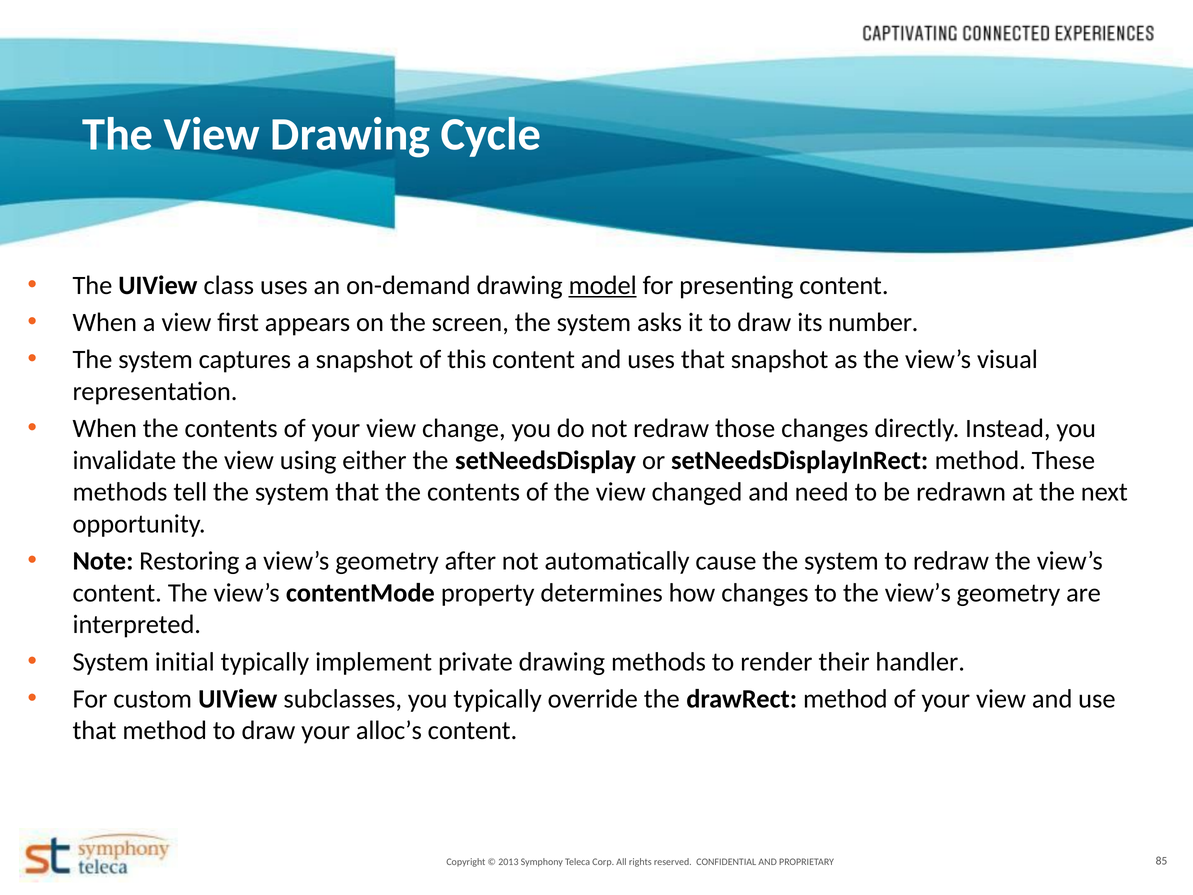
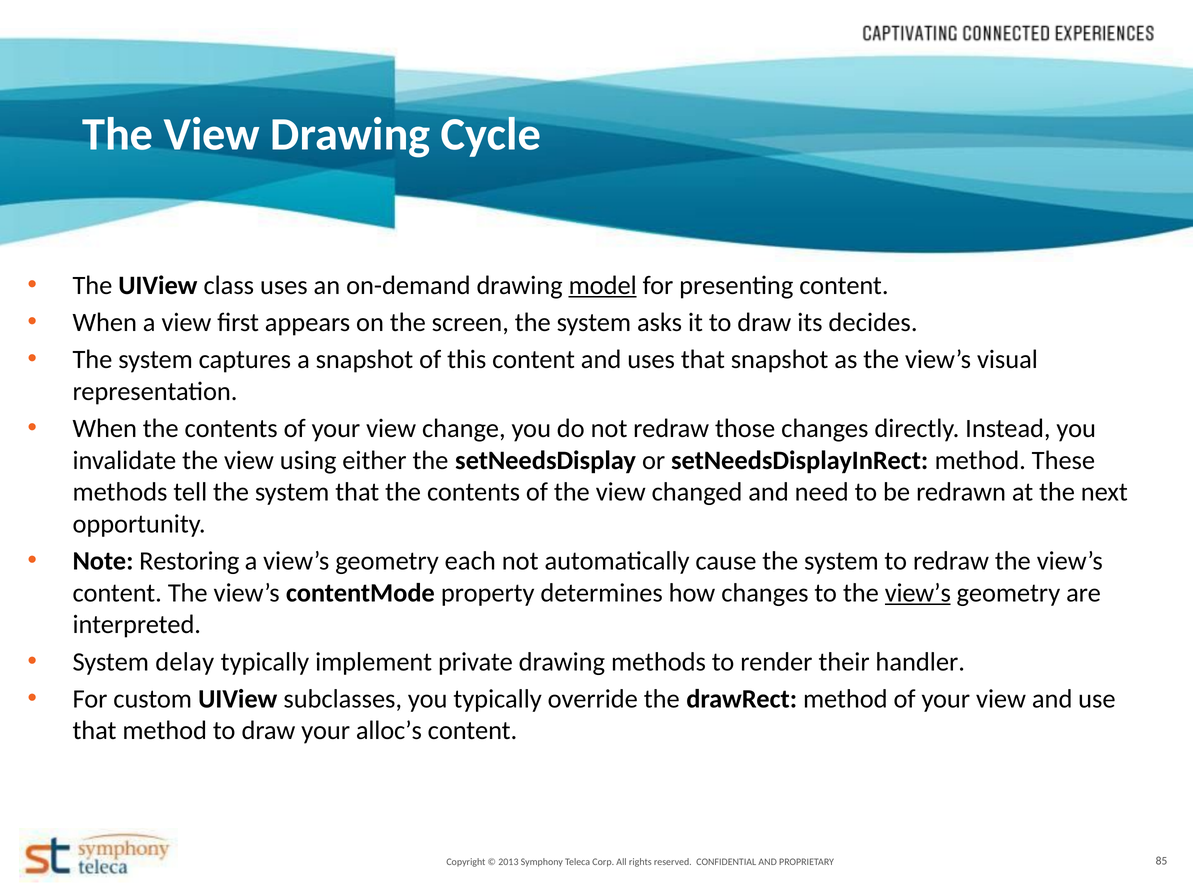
number: number -> decides (873, 322)
after: after -> each (470, 561)
view’s underline: none -> present (918, 593)
initial: initial -> delay (185, 662)
